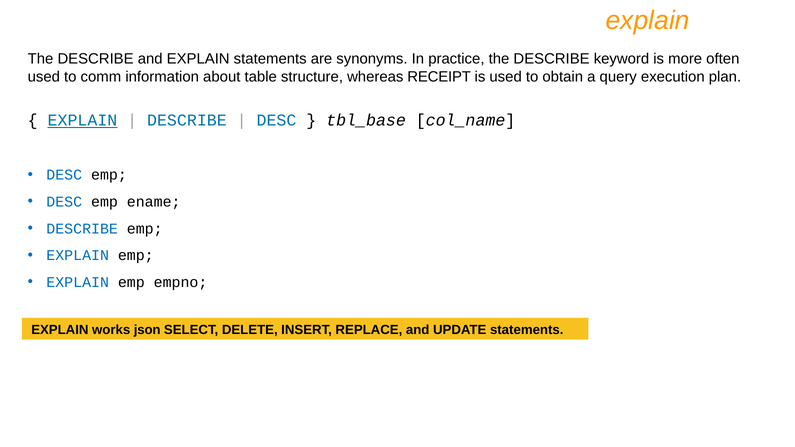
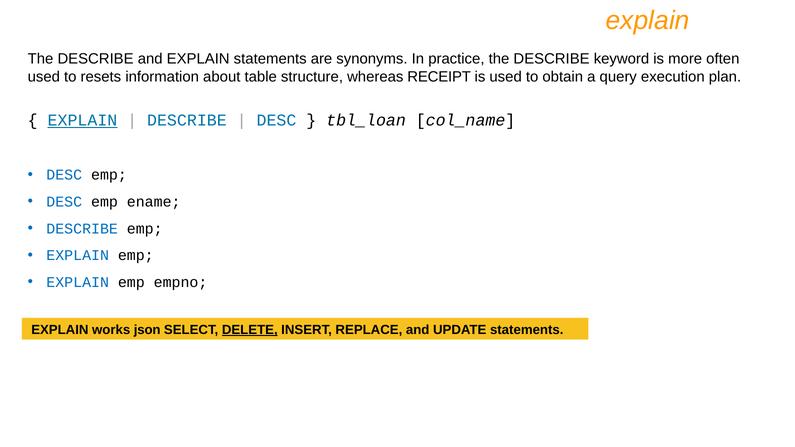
comm: comm -> resets (101, 77)
tbl_base: tbl_base -> tbl_loan (366, 120)
DELETE underline: none -> present (250, 330)
